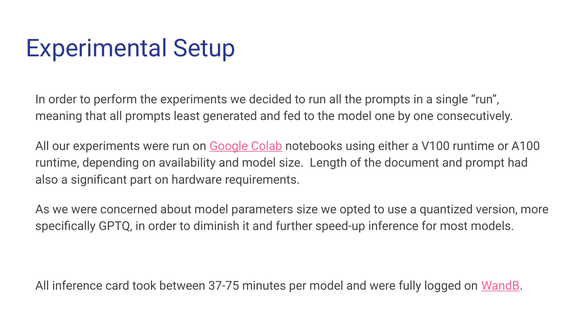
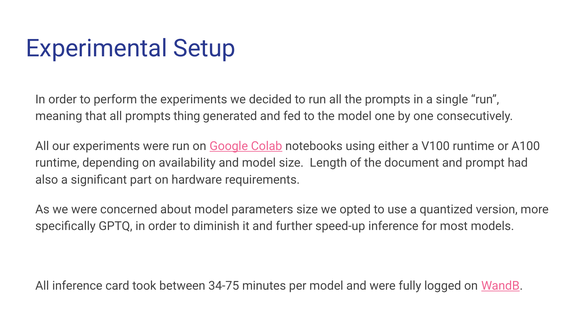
least: least -> thing (187, 116)
37-75: 37-75 -> 34-75 (224, 286)
